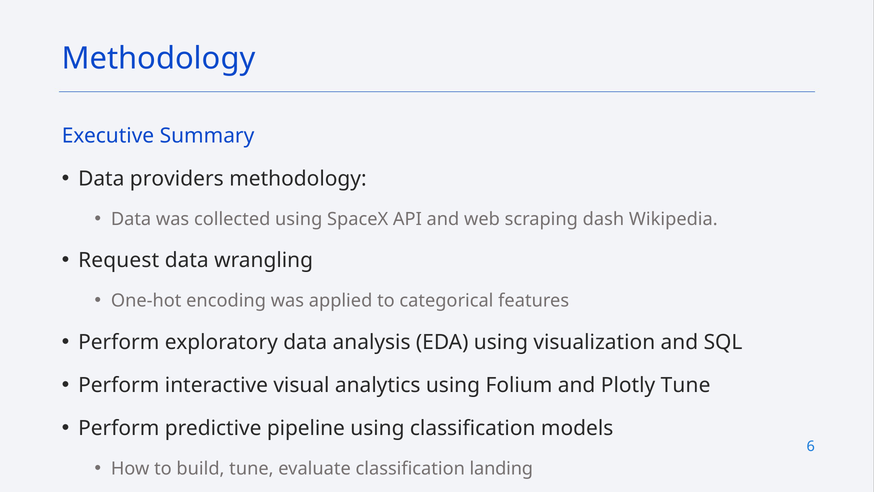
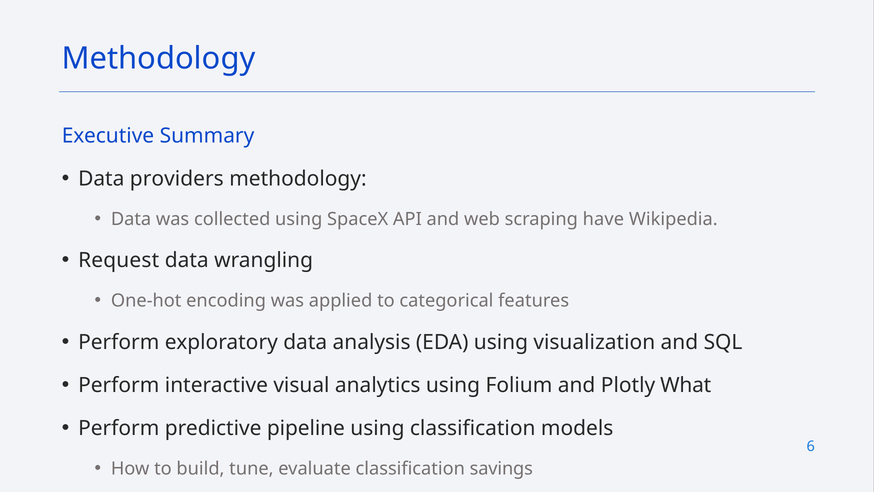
dash: dash -> have (603, 219)
Plotly Tune: Tune -> What (686, 385)
landing: landing -> savings (501, 468)
